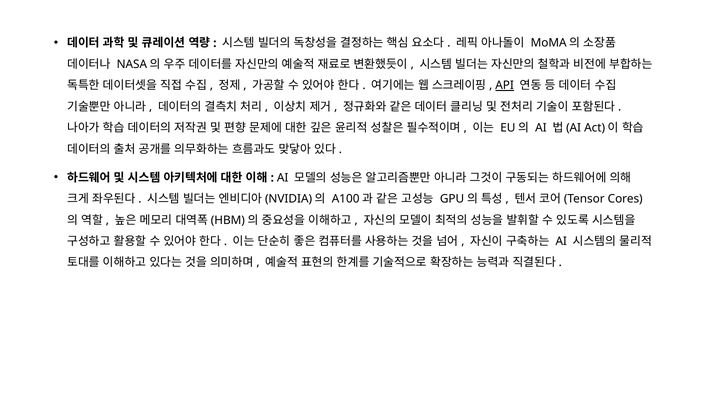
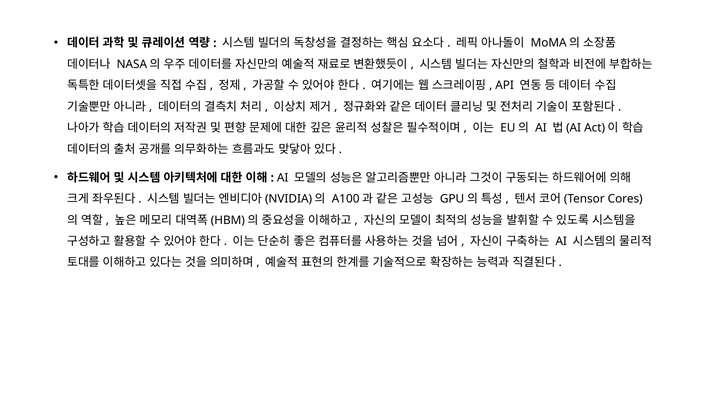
API underline: present -> none (505, 86)
